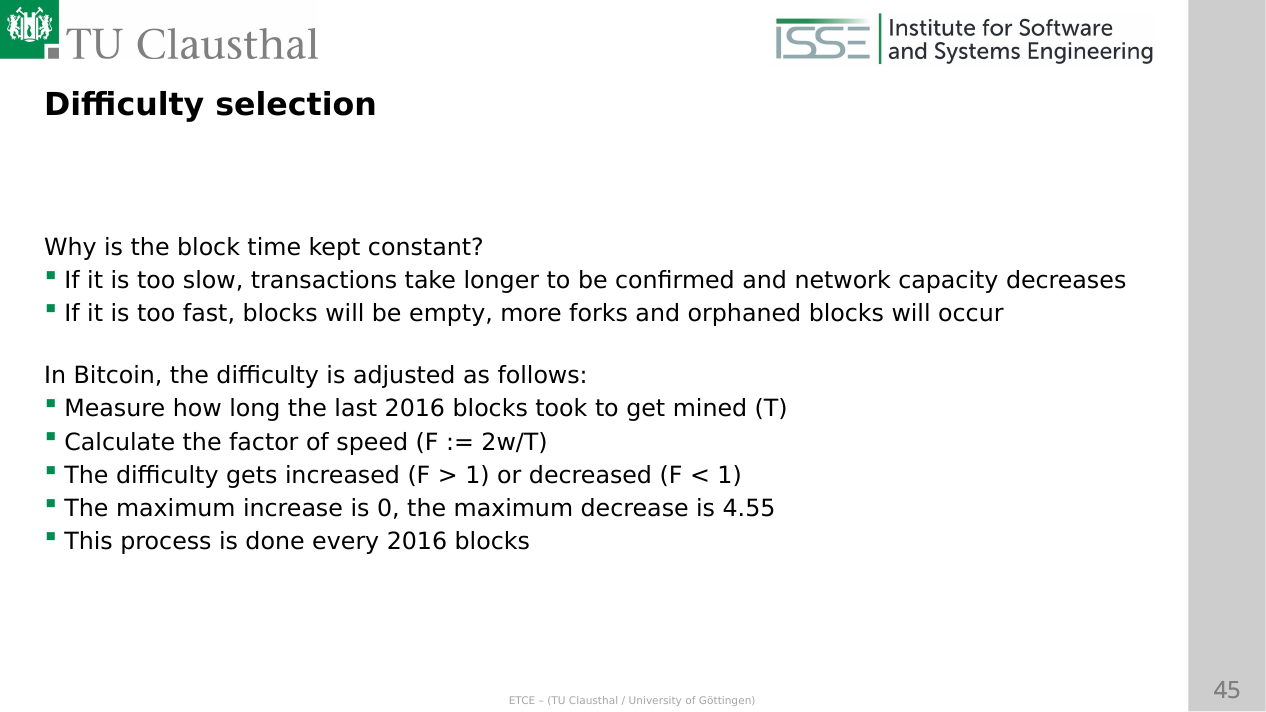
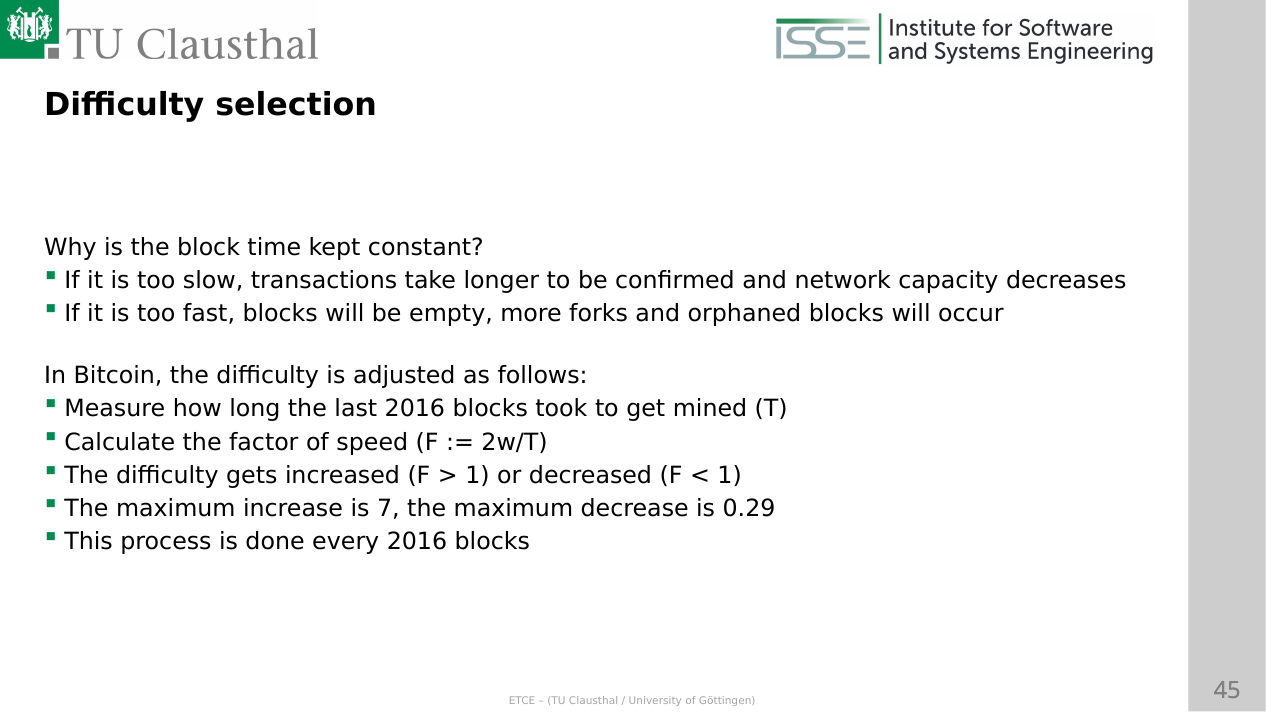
0: 0 -> 7 (388, 509)
4.55: 4.55 -> 0.29 (749, 509)
